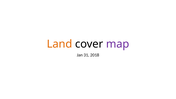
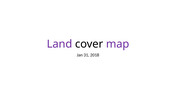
Land colour: orange -> purple (60, 44)
